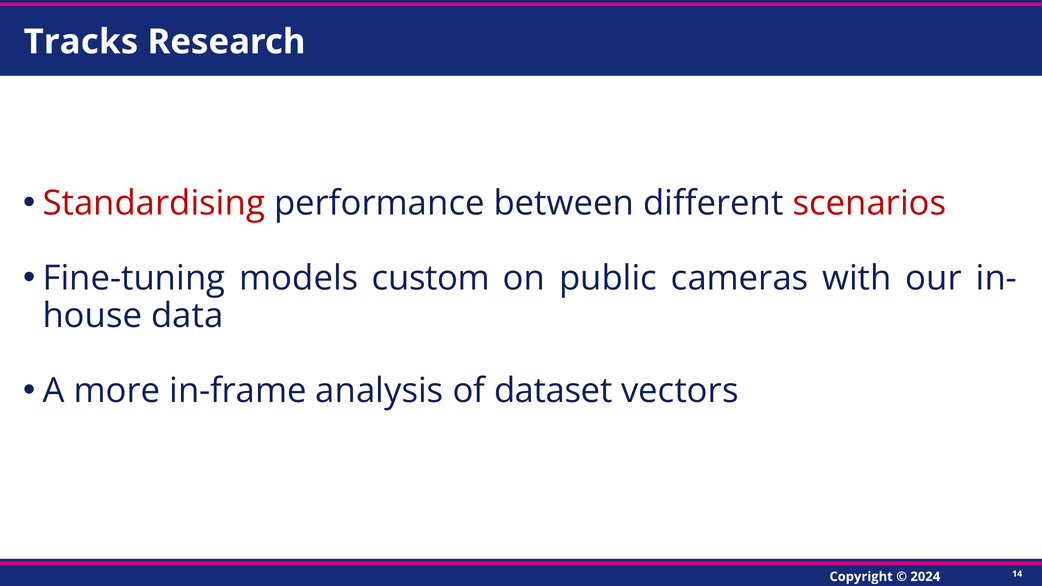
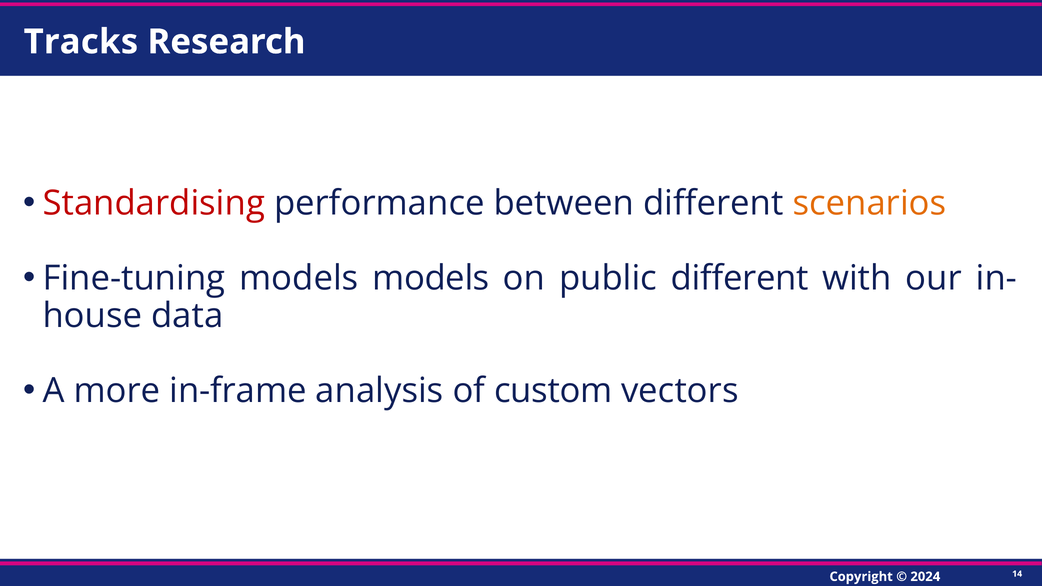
scenarios colour: red -> orange (869, 203)
models custom: custom -> models (431, 278)
public cameras: cameras -> different (740, 278)
dataset: dataset -> custom (553, 391)
